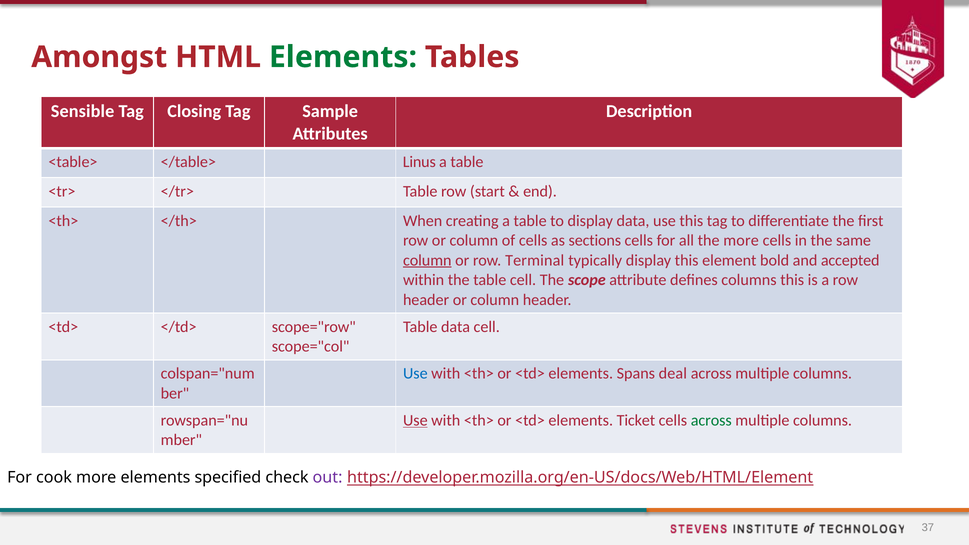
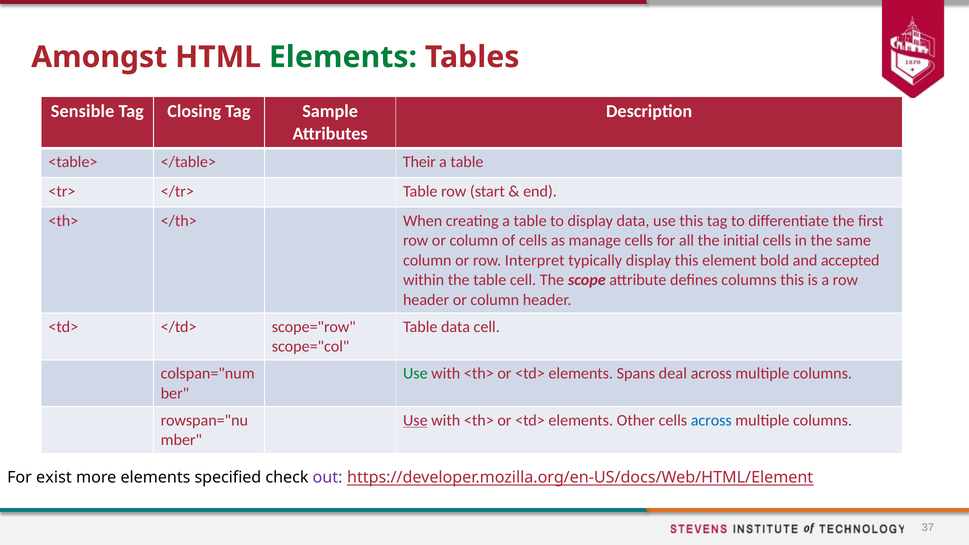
Linus: Linus -> Their (419, 162)
sections: sections -> manage (595, 241)
the more: more -> initial (741, 241)
column underline: present -> none (427, 260)
Terminal: Terminal -> Interpret (535, 260)
Use colour: blue -> green (415, 374)
Ticket: Ticket -> Other (636, 420)
across colour: green -> blue (711, 420)
cook: cook -> exist (54, 478)
